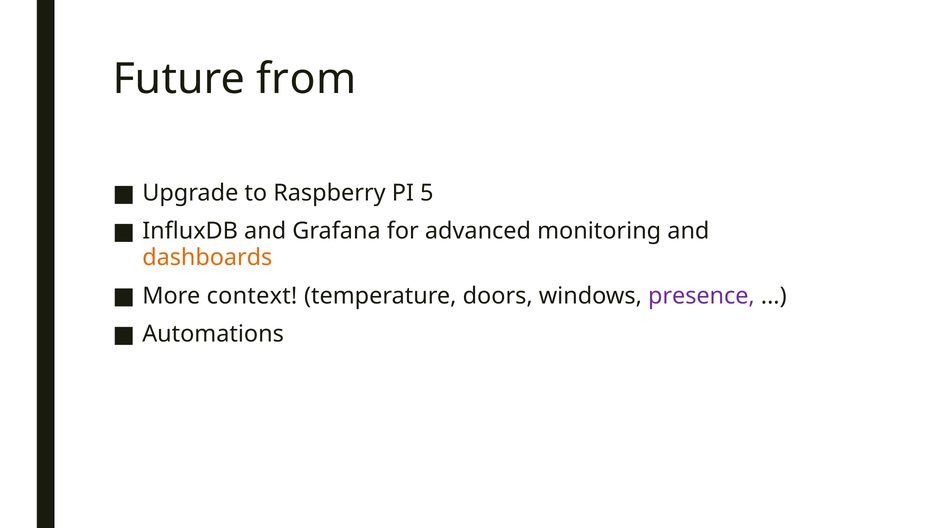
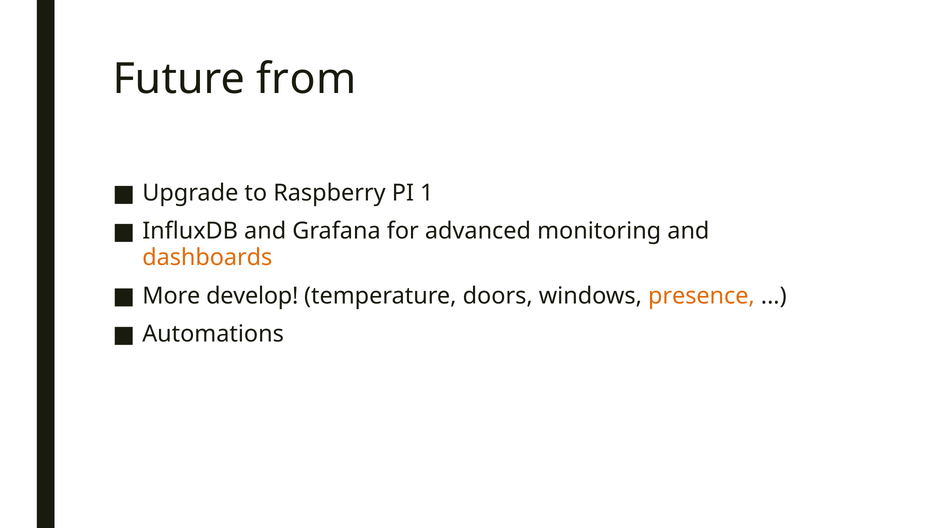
5: 5 -> 1 (427, 193)
context: context -> develop (252, 296)
presence colour: purple -> orange (701, 296)
